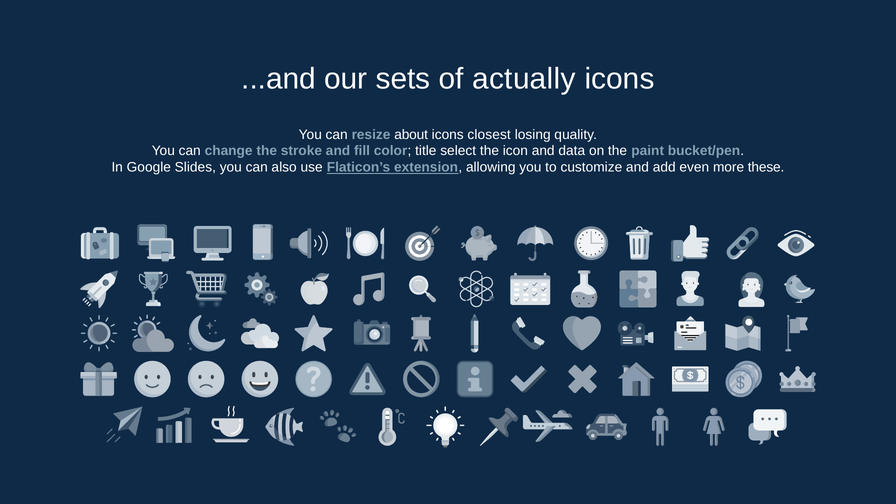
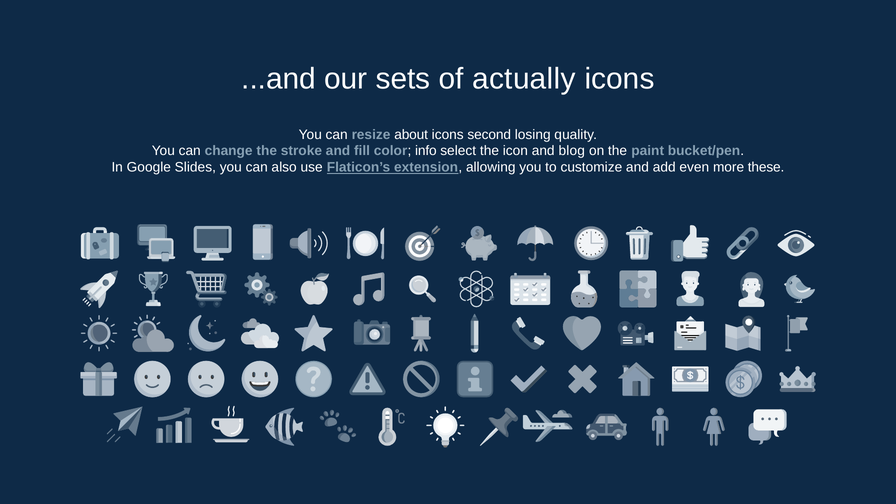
closest: closest -> second (489, 135)
title: title -> info (426, 151)
data: data -> blog (572, 151)
